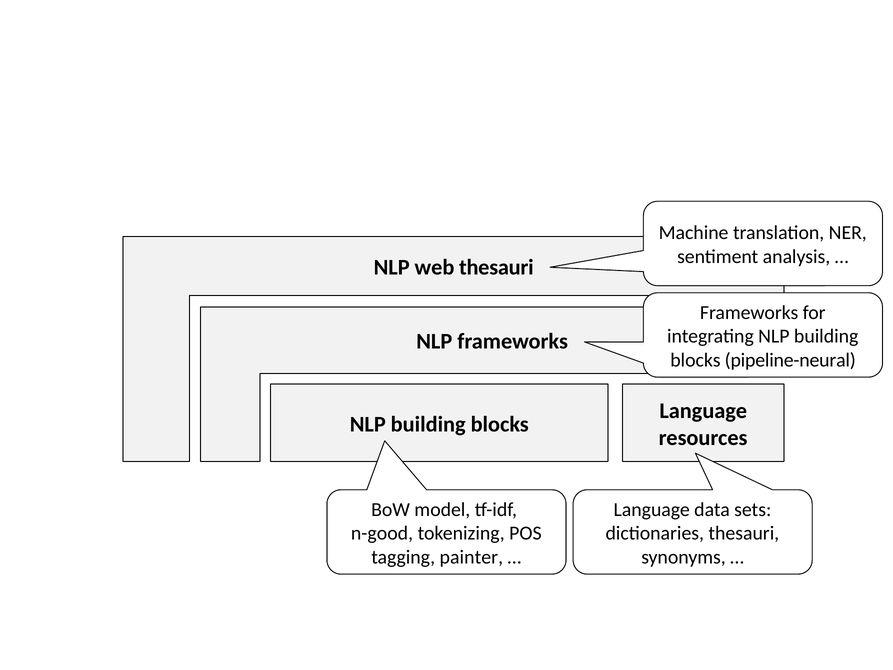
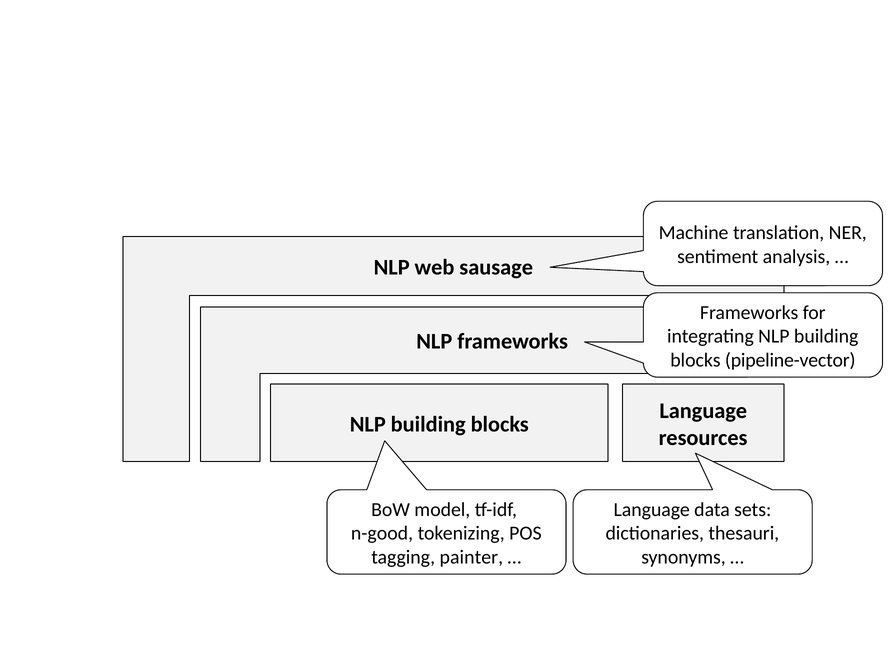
web thesauri: thesauri -> sausage (496, 267)
pipeline-neural: pipeline-neural -> pipeline-vector (790, 360)
